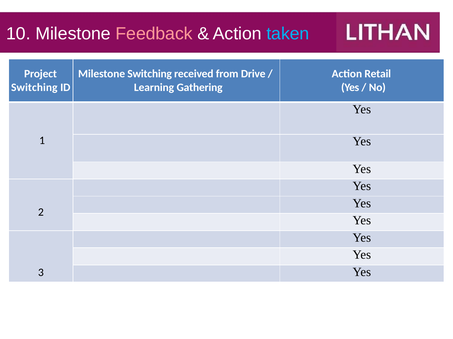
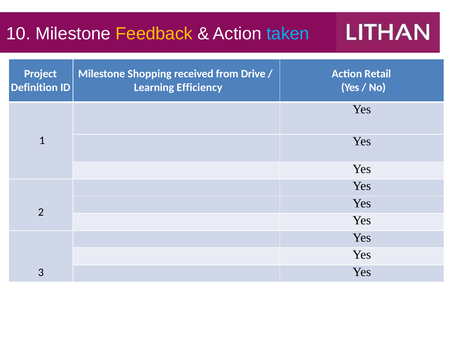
Feedback colour: pink -> yellow (154, 34)
Milestone Switching: Switching -> Shopping (150, 74)
Switching: Switching -> Definition (34, 88)
Gathering: Gathering -> Efficiency (199, 88)
